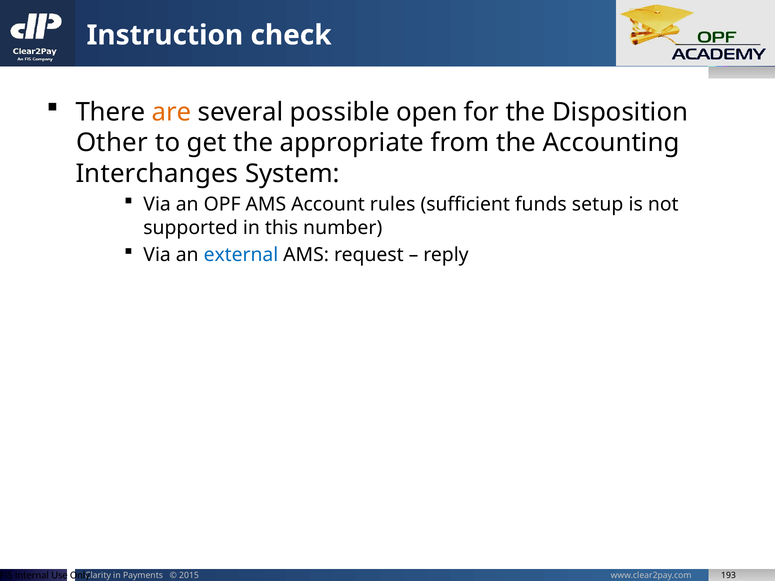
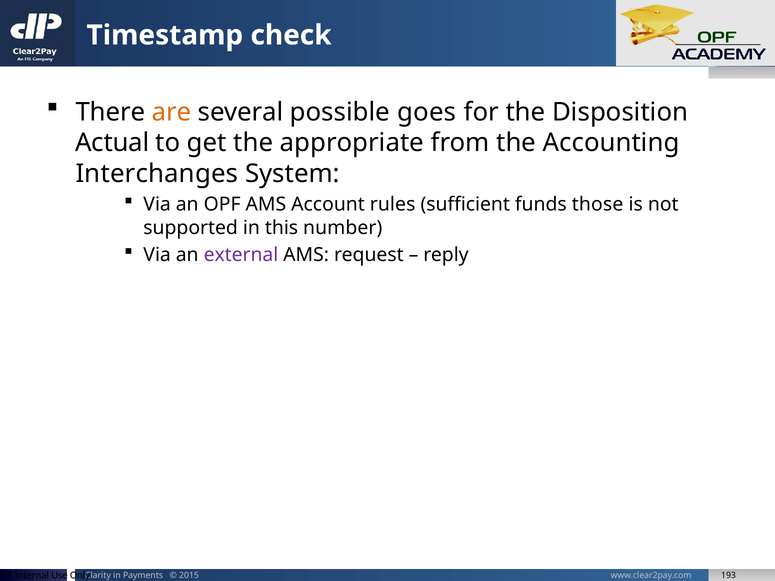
Instruction: Instruction -> Timestamp (165, 35)
open: open -> goes (427, 112)
Other: Other -> Actual (112, 143)
setup: setup -> those (598, 205)
external colour: blue -> purple (241, 255)
